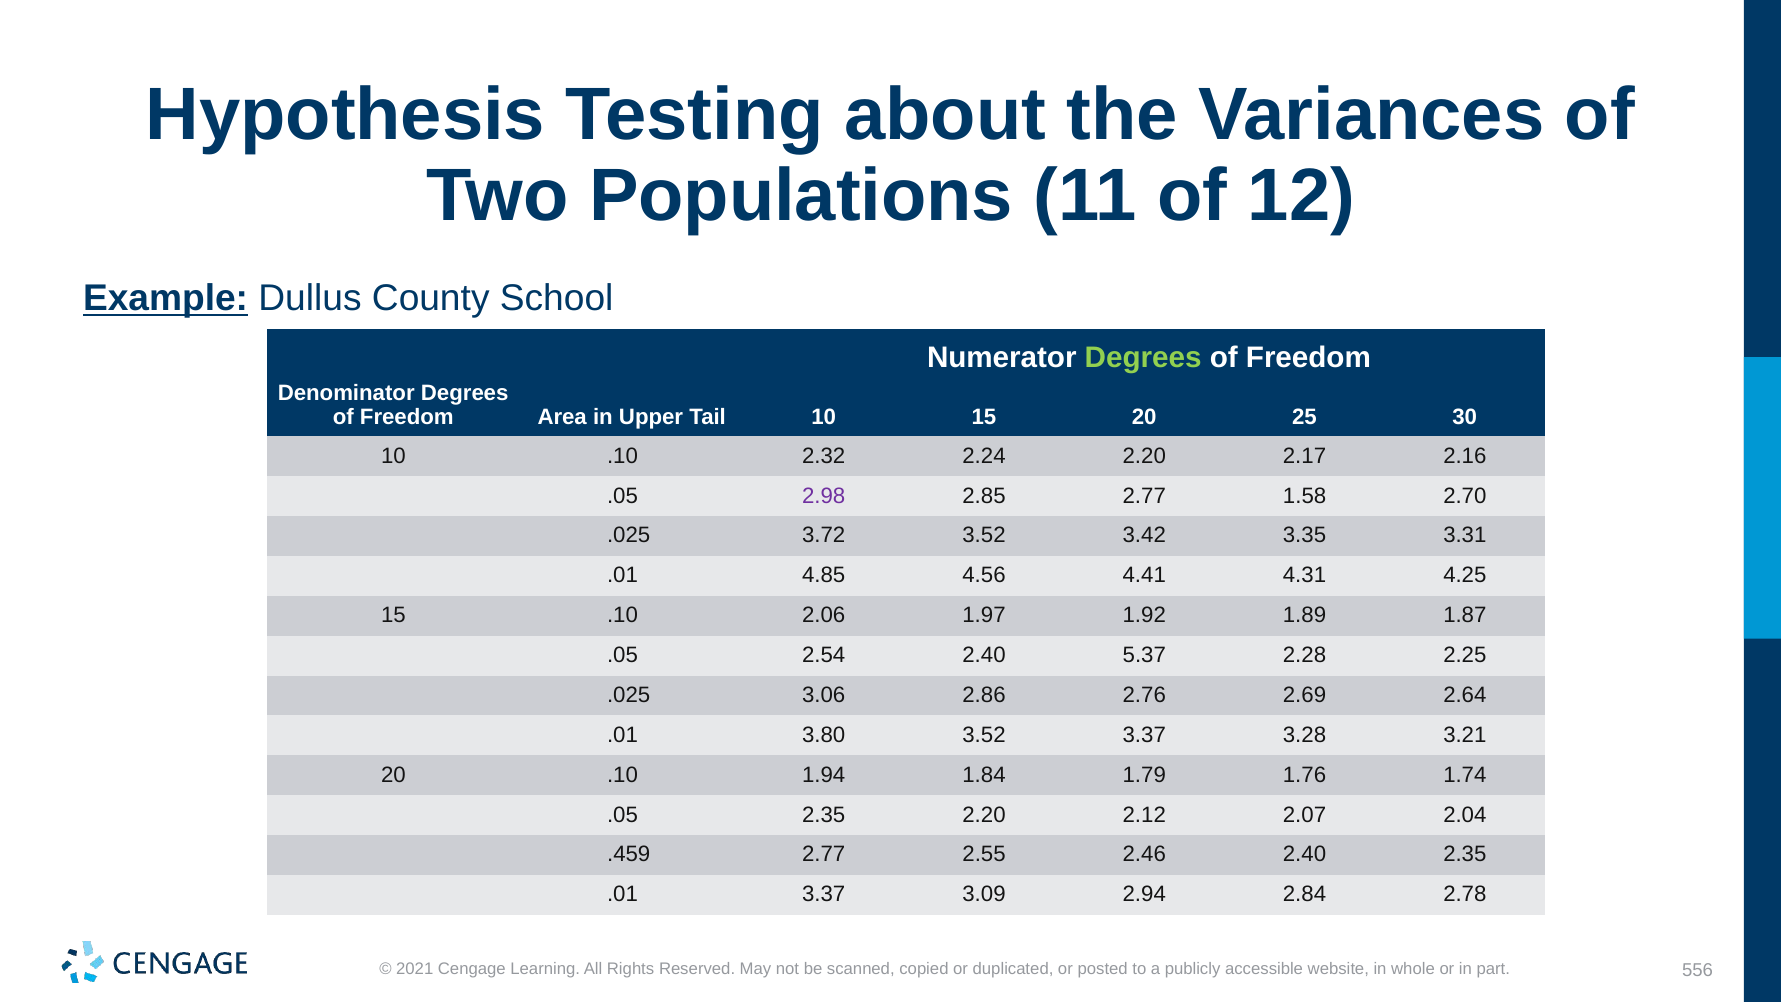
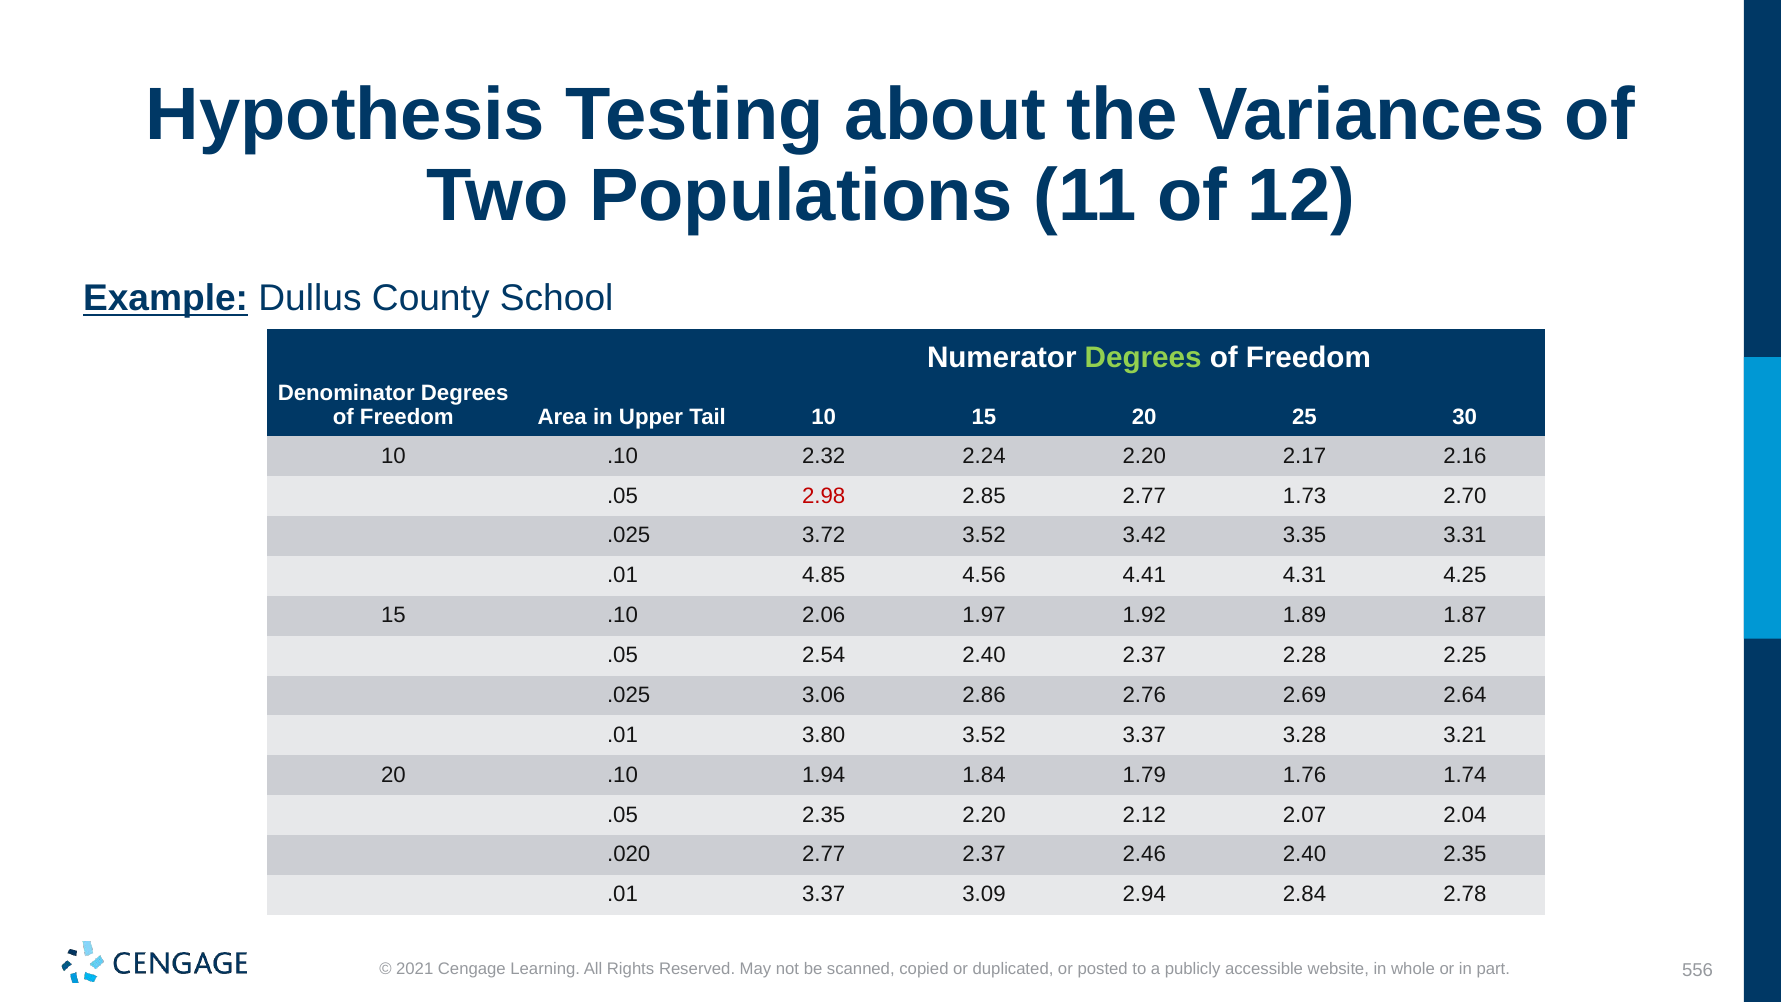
2.98 colour: purple -> red (824, 496)
1.58: 1.58 -> 1.73 (1305, 496)
2.40 5.37: 5.37 -> 2.37 (1144, 655)
.459: .459 -> .020 (629, 854)
2.77 2.55: 2.55 -> 2.37 (984, 854)
